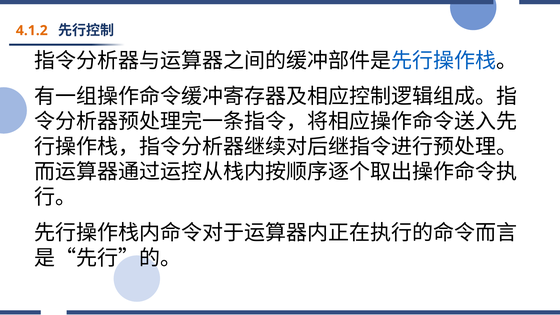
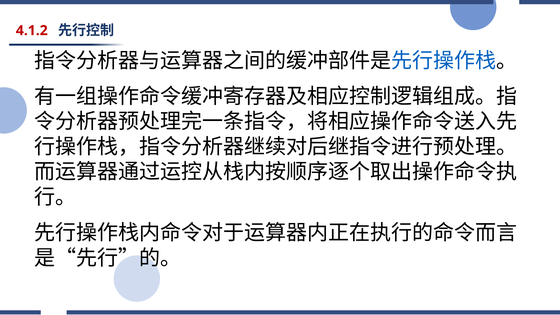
4.1.2 colour: orange -> red (32, 31)
